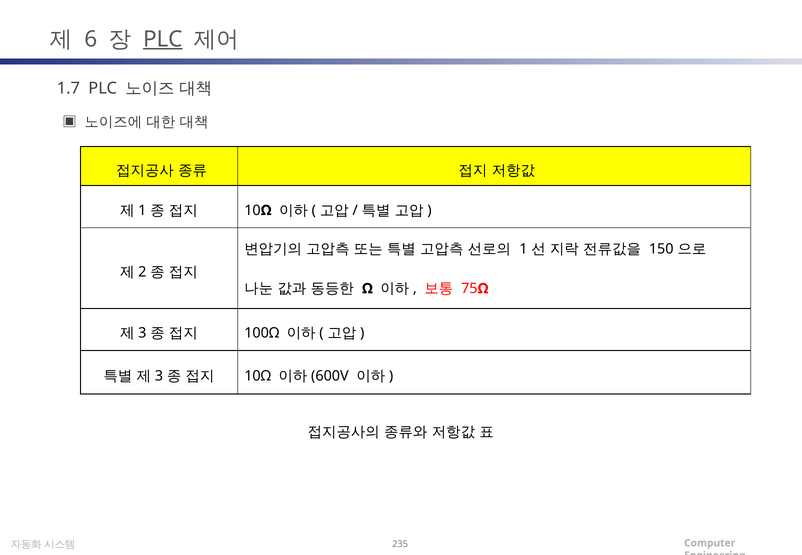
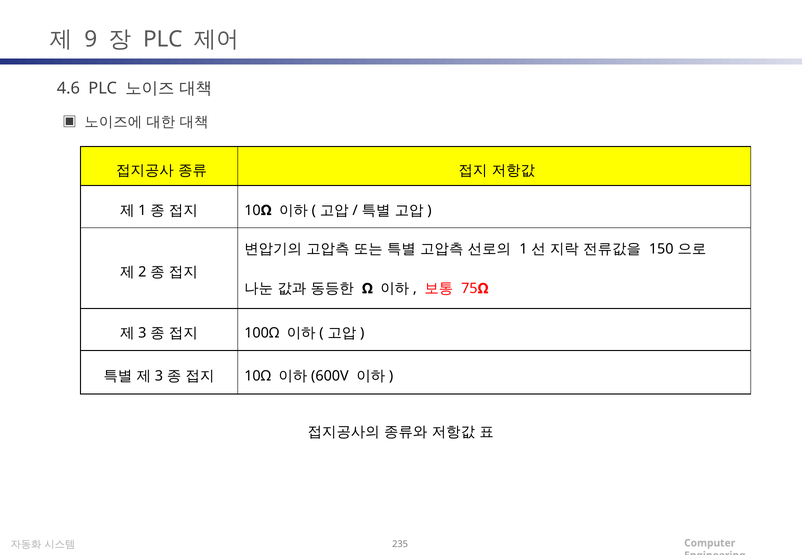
6: 6 -> 9 (91, 39)
PLC underline: present -> none (163, 39)
1.7: 1.7 -> 4.6 (68, 88)
